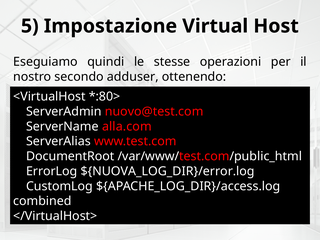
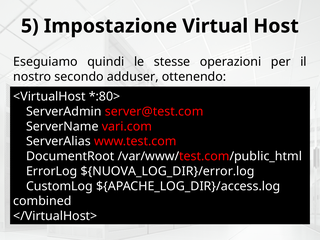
nuovo@test.com: nuovo@test.com -> server@test.com (154, 111)
alla.com: alla.com -> vari.com (127, 126)
